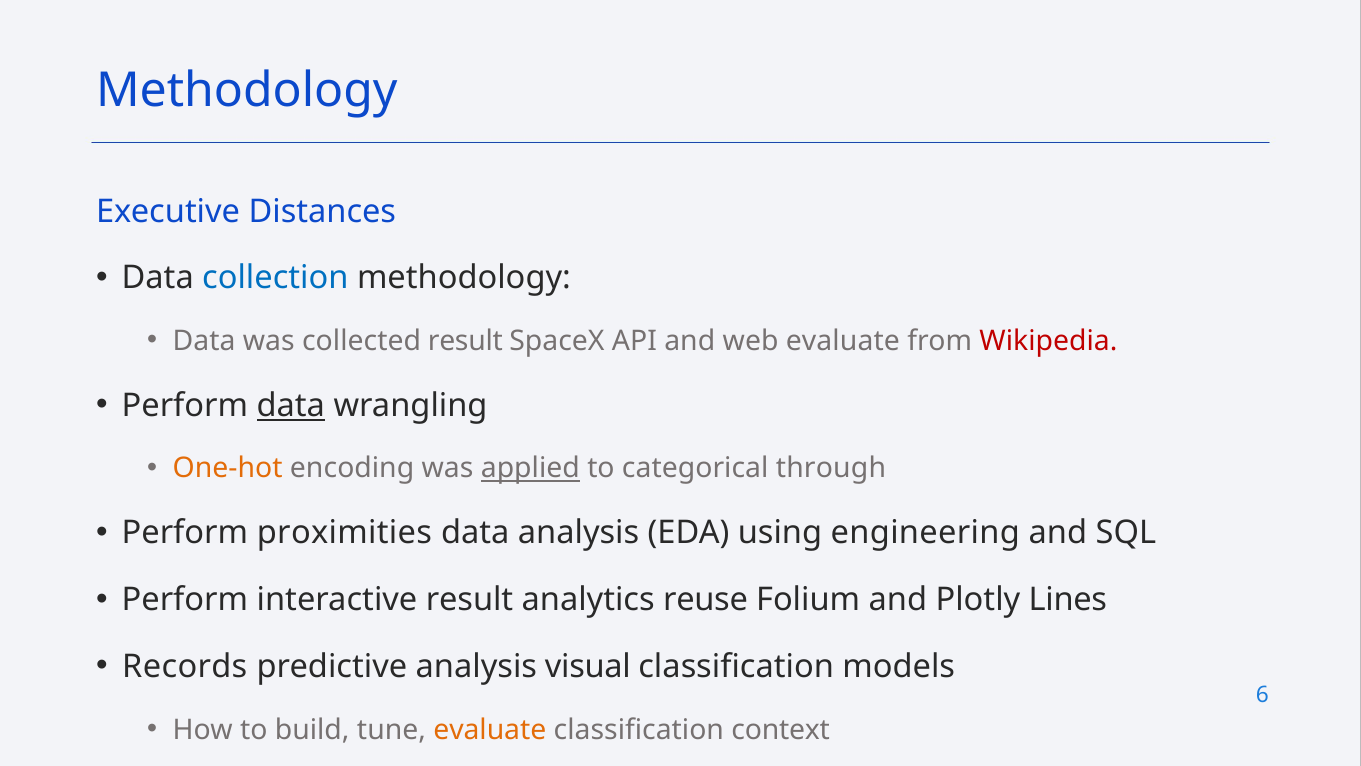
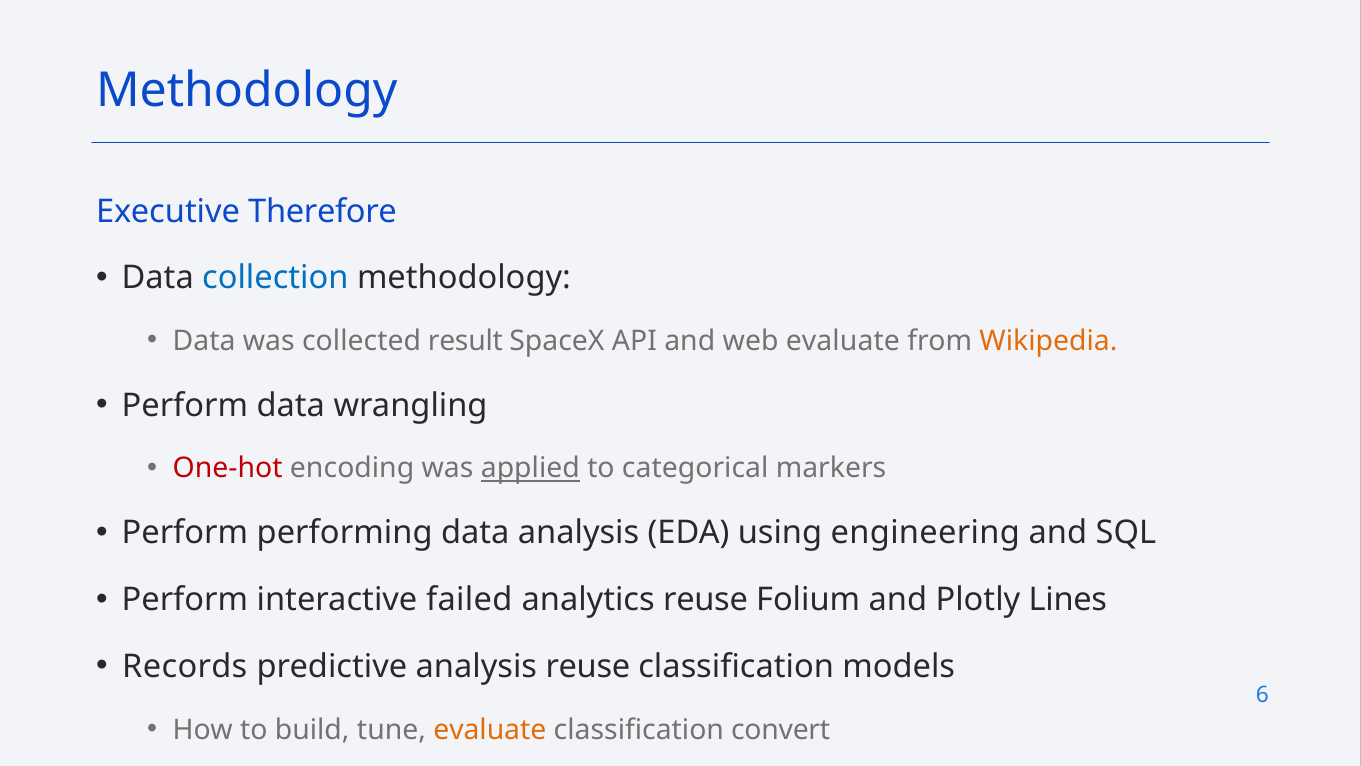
Distances: Distances -> Therefore (323, 211)
Wikipedia colour: red -> orange (1048, 341)
data underline: present -> none (291, 405)
One-hot colour: orange -> red (228, 468)
through: through -> markers (831, 468)
proximities: proximities -> performing (345, 533)
interactive result: result -> failed (469, 600)
analysis visual: visual -> reuse (588, 666)
context: context -> convert (781, 729)
